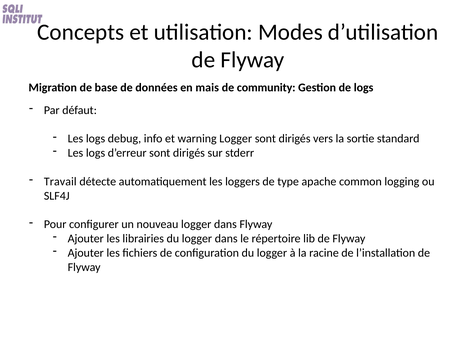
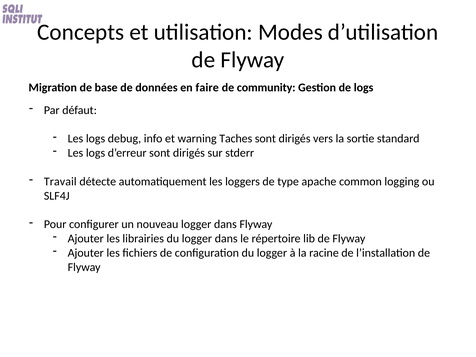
mais: mais -> faire (207, 88)
warning Logger: Logger -> Taches (236, 139)
